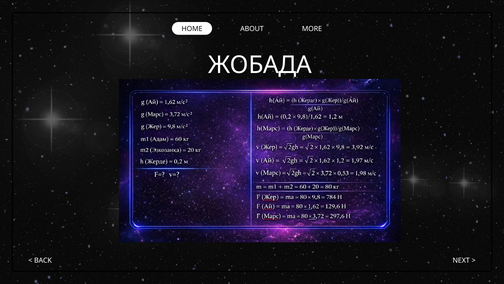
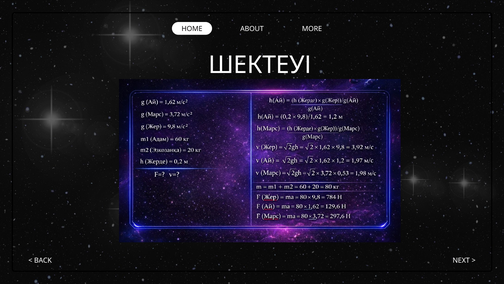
ЖОБАДА: ЖОБАДА -> ШЕКТЕУІ (260, 65)
